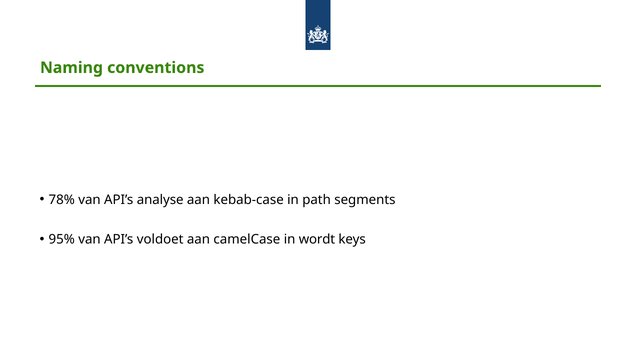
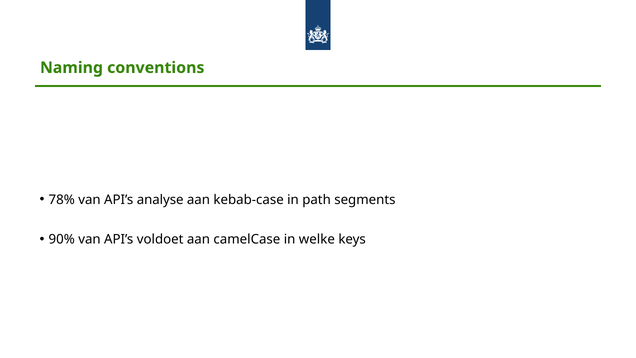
95%: 95% -> 90% (62, 239)
wordt: wordt -> welke (317, 239)
